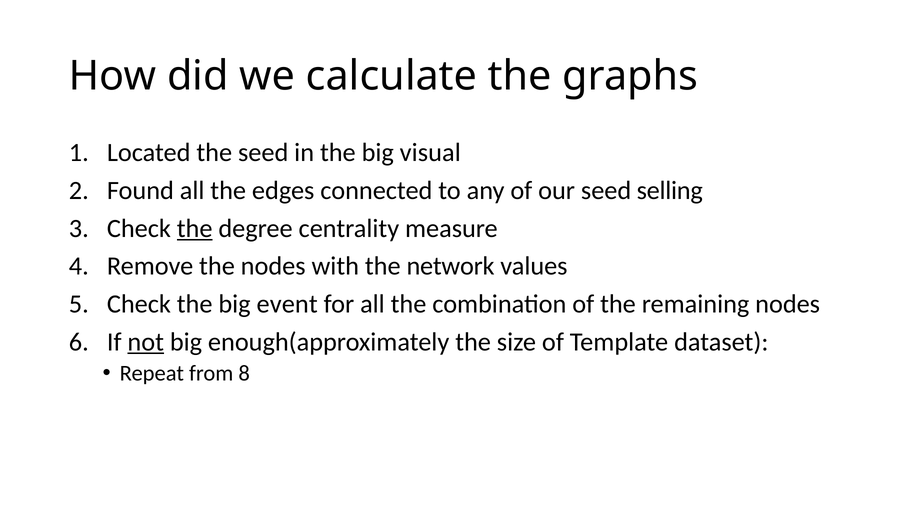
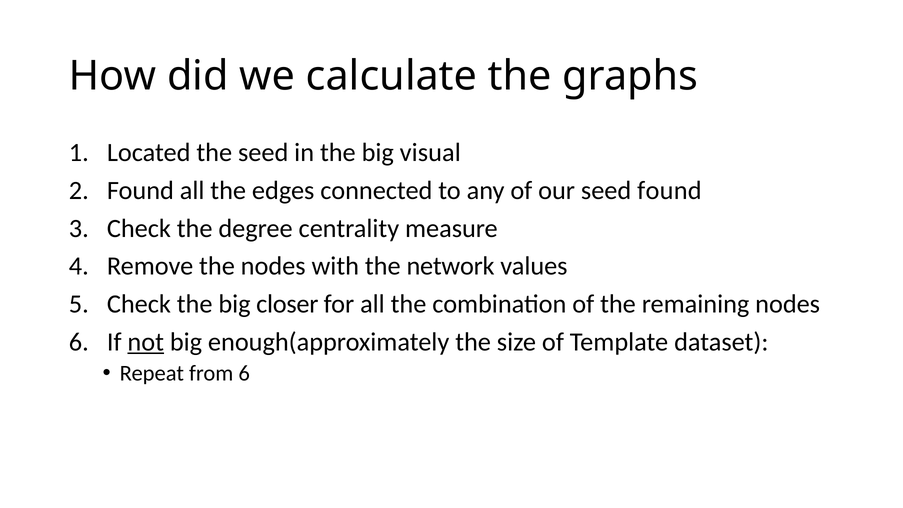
seed selling: selling -> found (669, 191)
the underline: present -> none (195, 228)
event: event -> closer (287, 304)
from 8: 8 -> 6 (244, 373)
